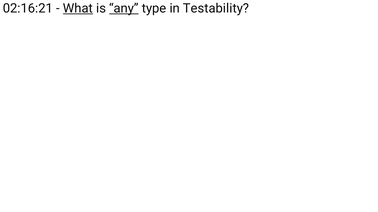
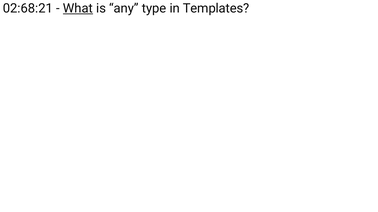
02:16:21: 02:16:21 -> 02:68:21 (28, 8)
any underline: present -> none (124, 8)
Testability: Testability -> Templates (216, 8)
